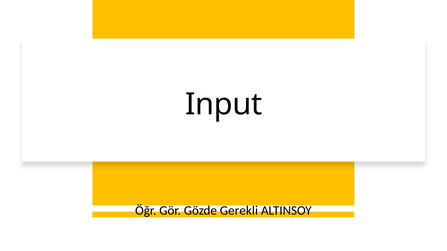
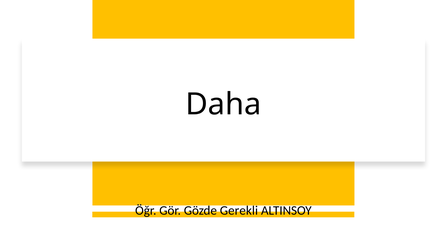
Input: Input -> Daha (223, 105)
